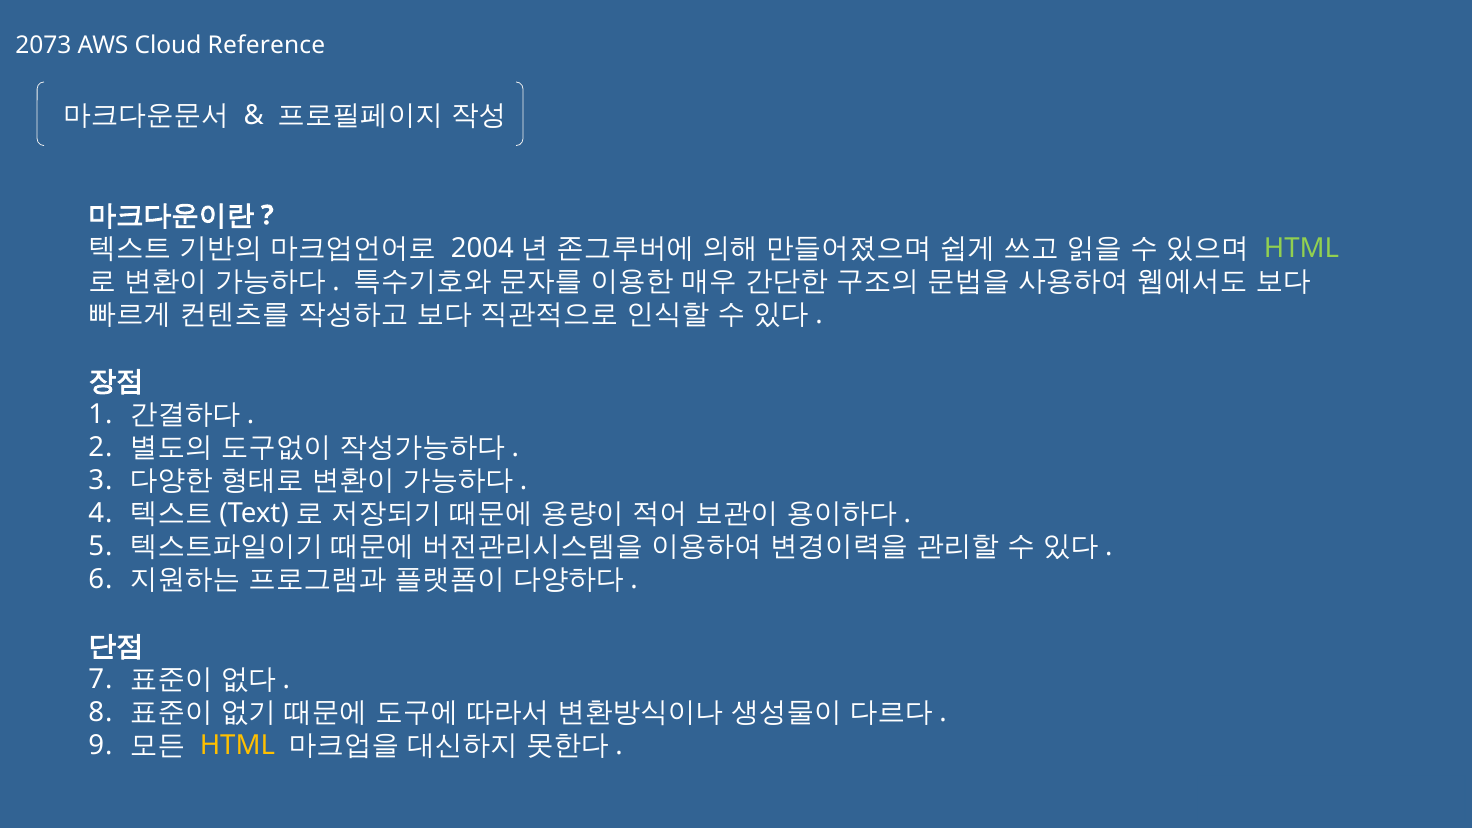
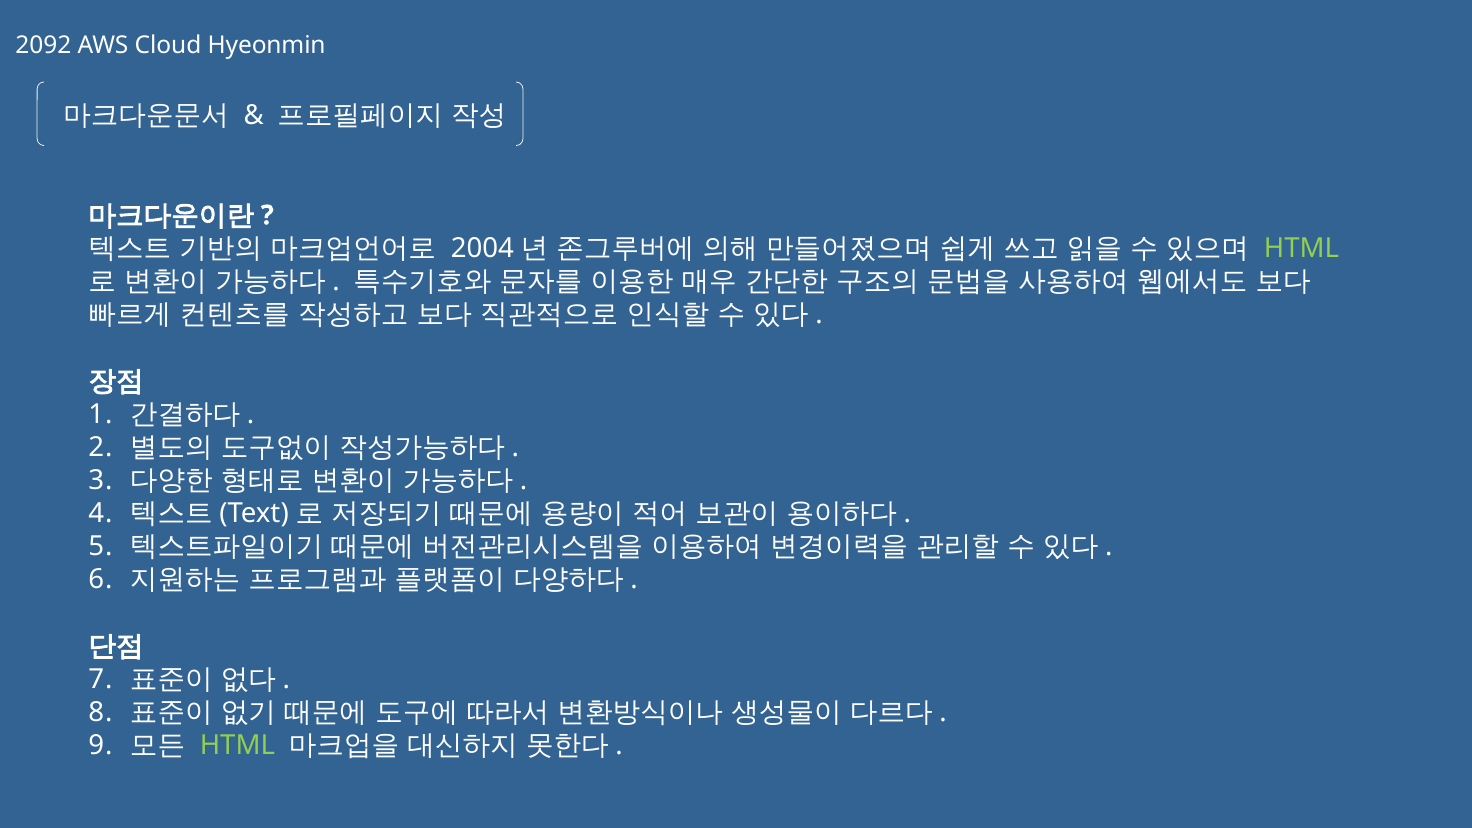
2073: 2073 -> 2092 (43, 45)
Reference: Reference -> Hyeonmin (267, 45)
HTML colour: yellow -> light green (237, 745)
